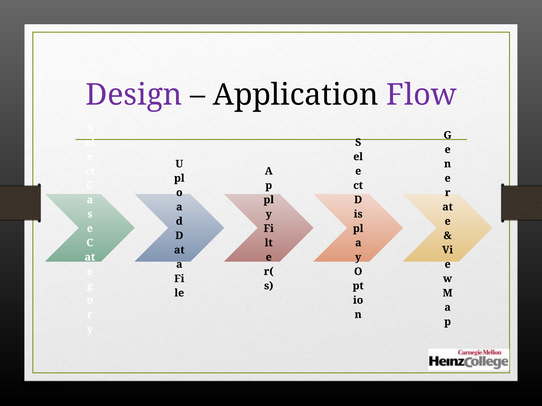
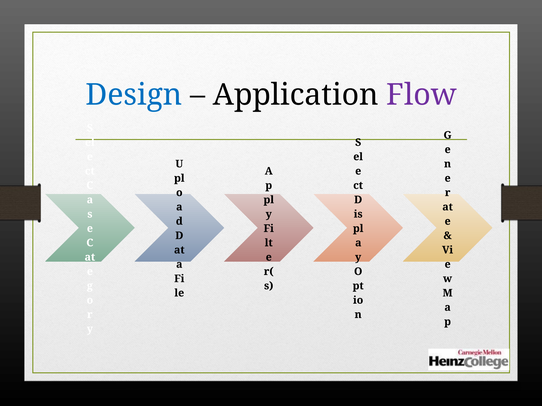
Design colour: purple -> blue (134, 95)
